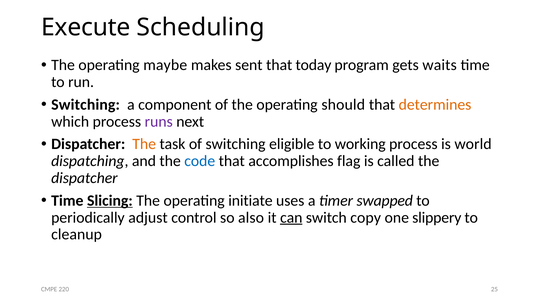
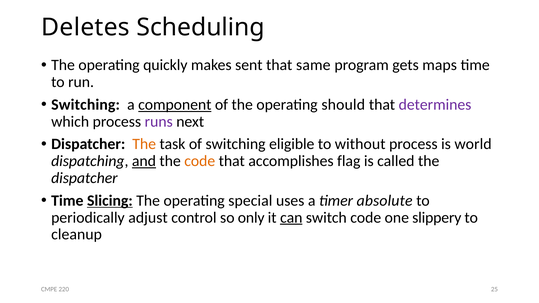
Execute: Execute -> Deletes (85, 27)
maybe: maybe -> quickly (165, 65)
today: today -> same (313, 65)
waits: waits -> maps (440, 65)
component underline: none -> present (175, 105)
determines colour: orange -> purple (435, 105)
working: working -> without (360, 144)
and underline: none -> present (144, 161)
code colour: blue -> orange (200, 161)
initiate: initiate -> special (250, 201)
swapped: swapped -> absolute (385, 201)
also: also -> only (251, 218)
switch copy: copy -> code (366, 218)
